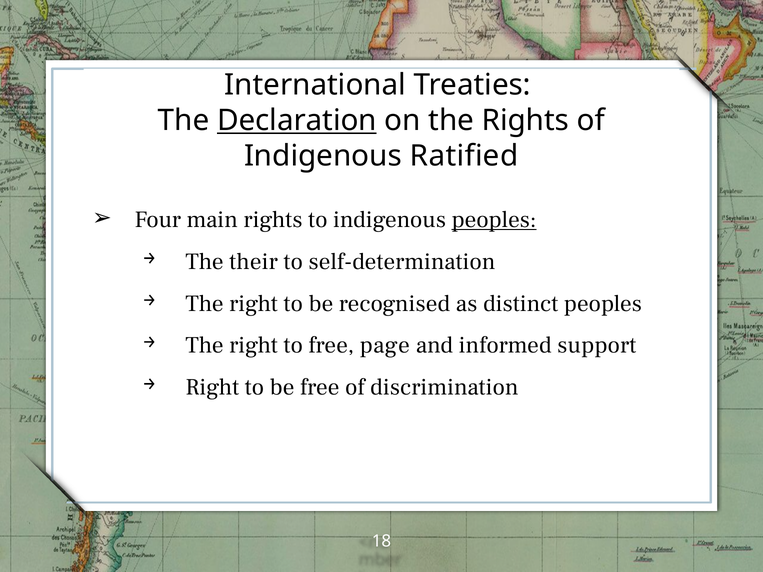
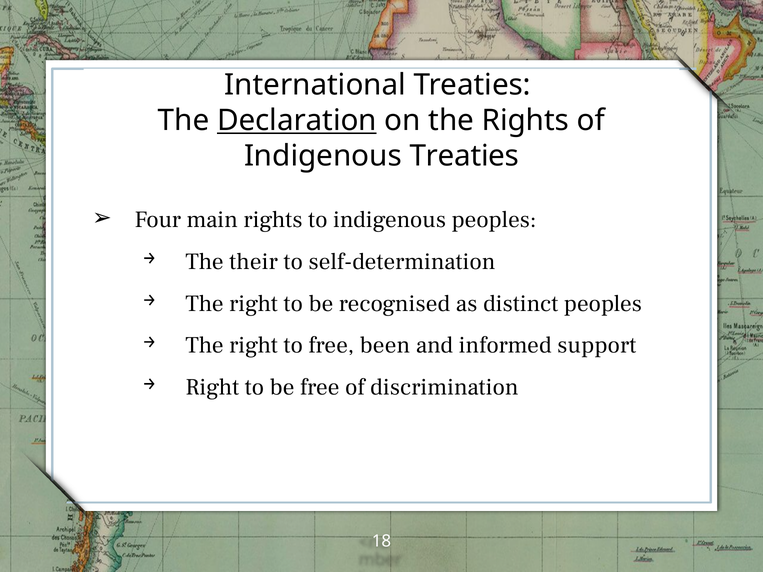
Indigenous Ratified: Ratified -> Treaties (464, 156)
peoples underline: present -> none (494, 220)
page: page -> been (385, 345)
